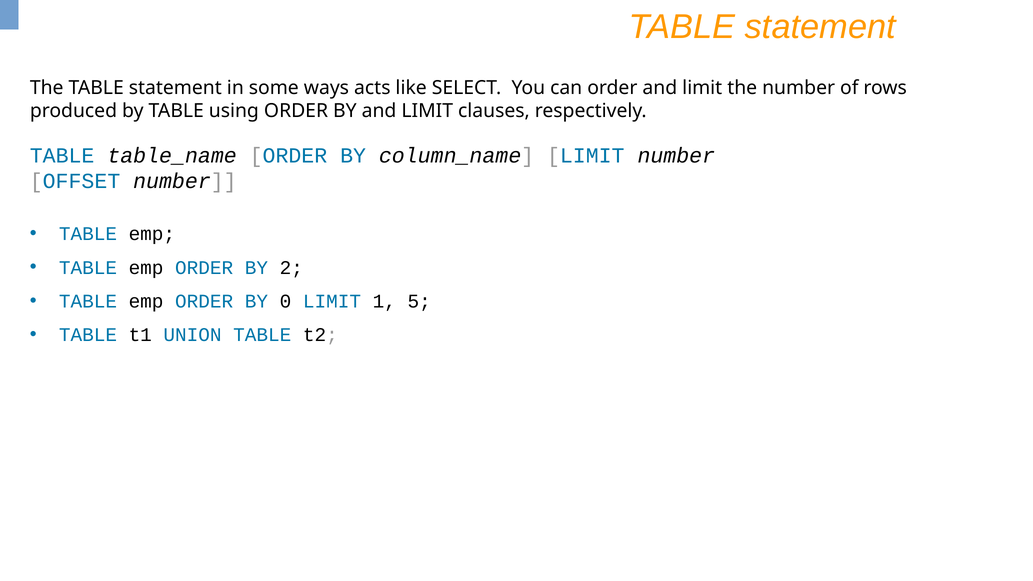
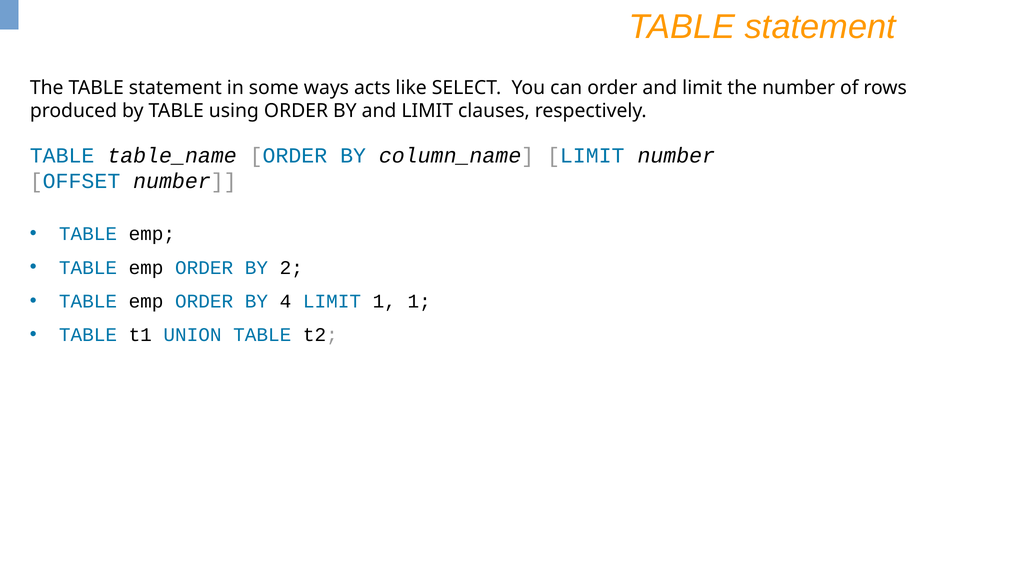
0: 0 -> 4 (286, 301)
1 5: 5 -> 1 (419, 301)
